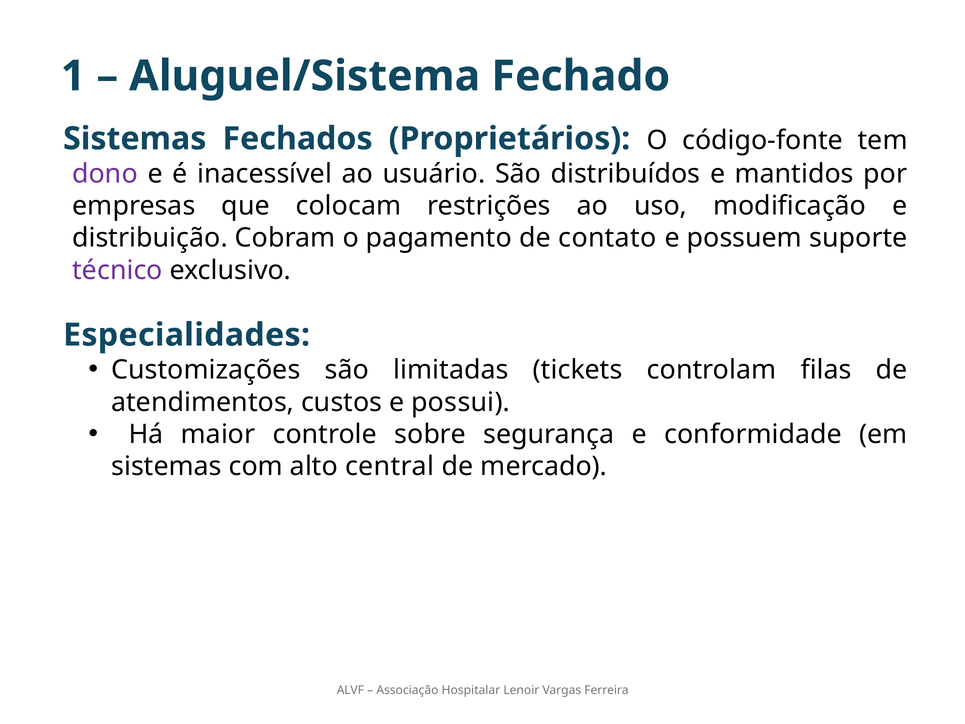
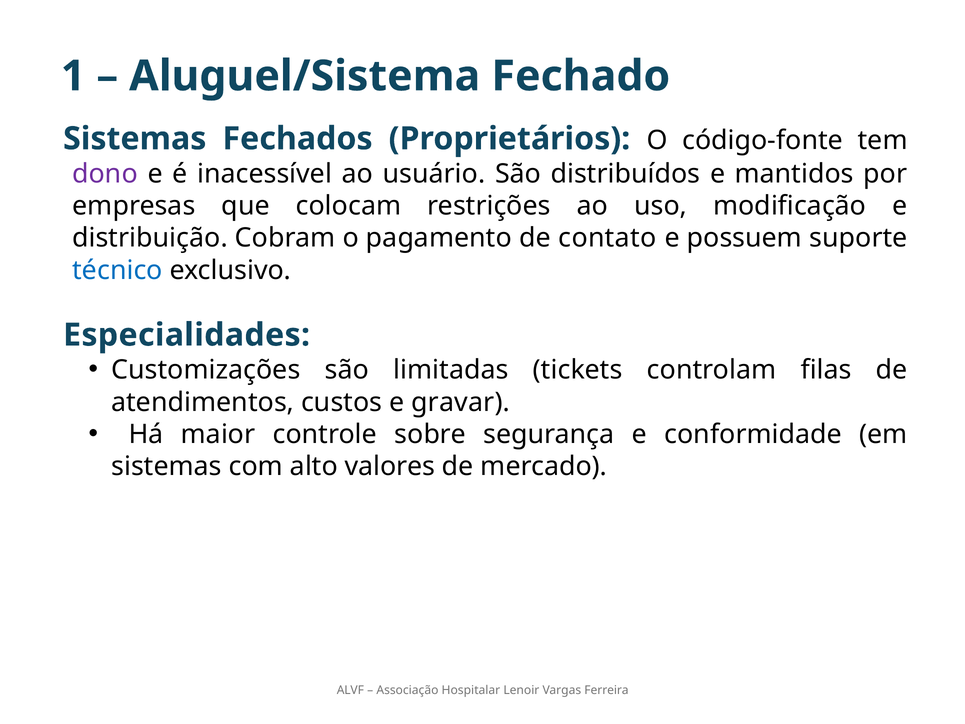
técnico colour: purple -> blue (117, 270)
possui: possui -> gravar (461, 402)
central: central -> valores (390, 466)
